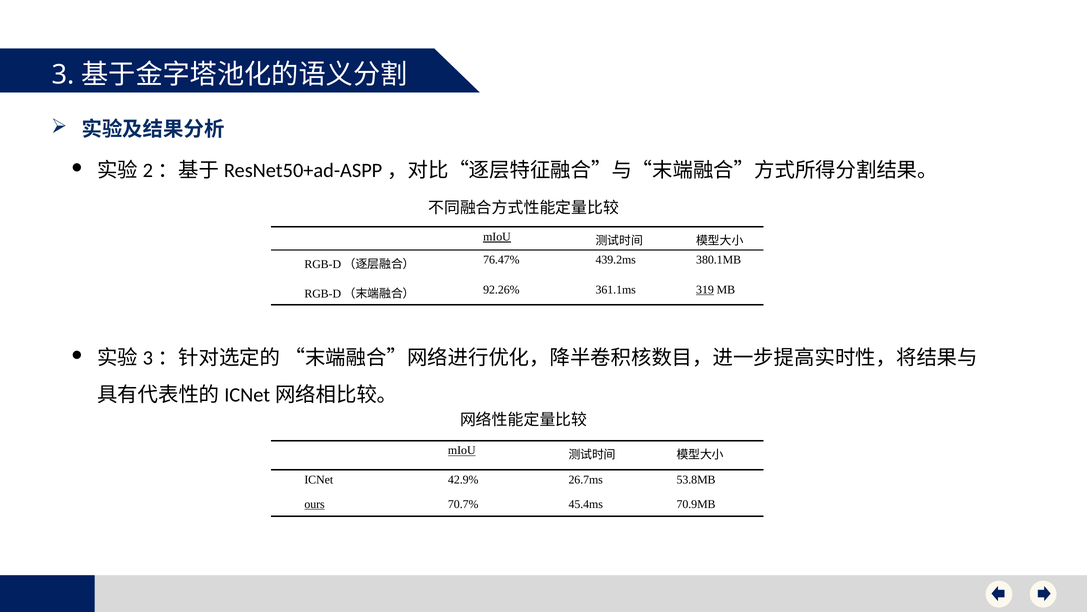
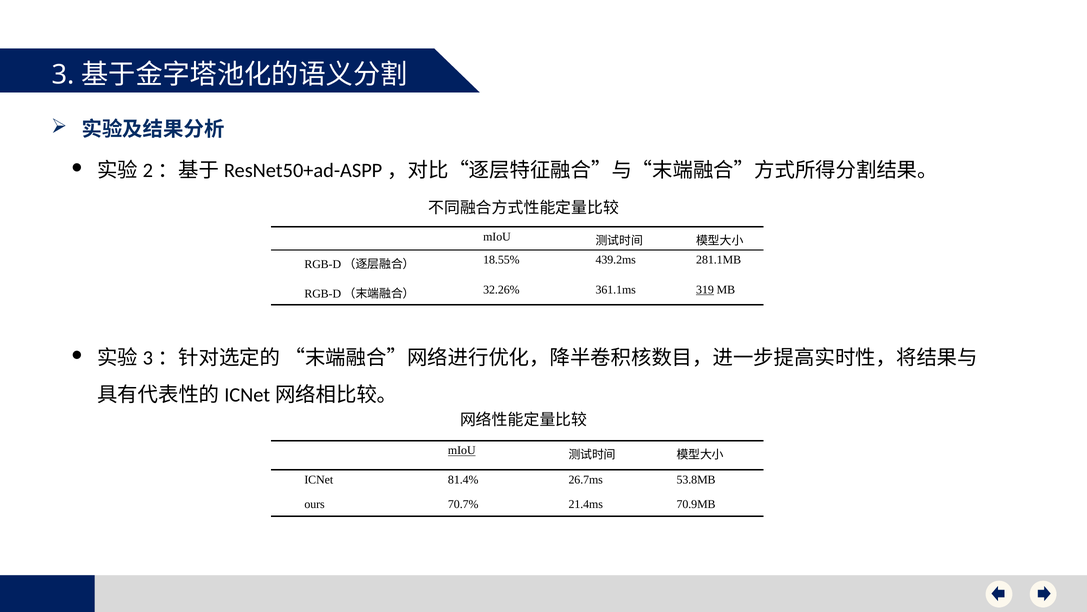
mIoU underline: present -> none (497, 237)
76.47%: 76.47% -> 18.55% (501, 260)
380.1MB: 380.1MB -> 281.1MB (719, 260)
92.26%: 92.26% -> 32.26% (501, 289)
42.9%: 42.9% -> 81.4% (463, 479)
ours underline: present -> none (315, 504)
45.4ms: 45.4ms -> 21.4ms (586, 504)
